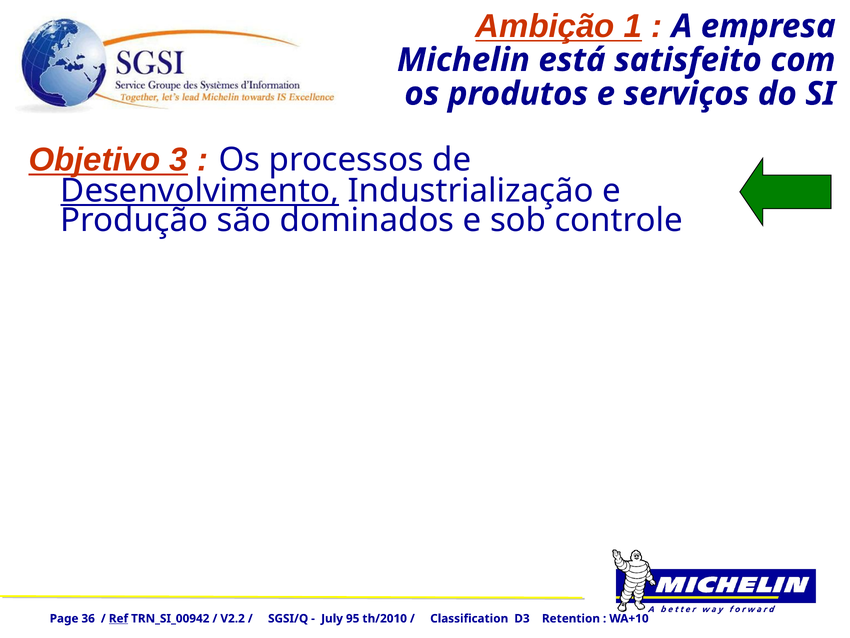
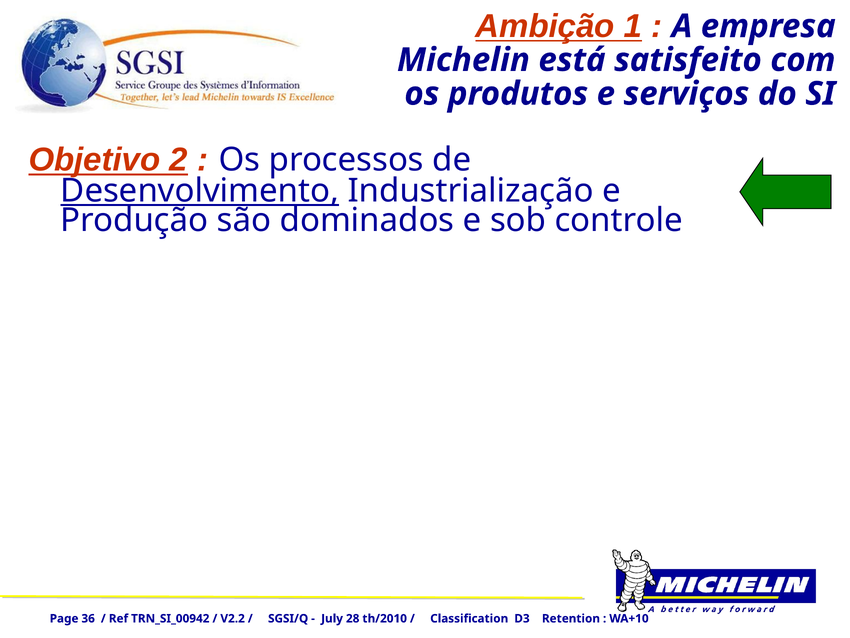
3: 3 -> 2 (179, 160)
Ref underline: present -> none (118, 618)
95: 95 -> 28 (353, 618)
